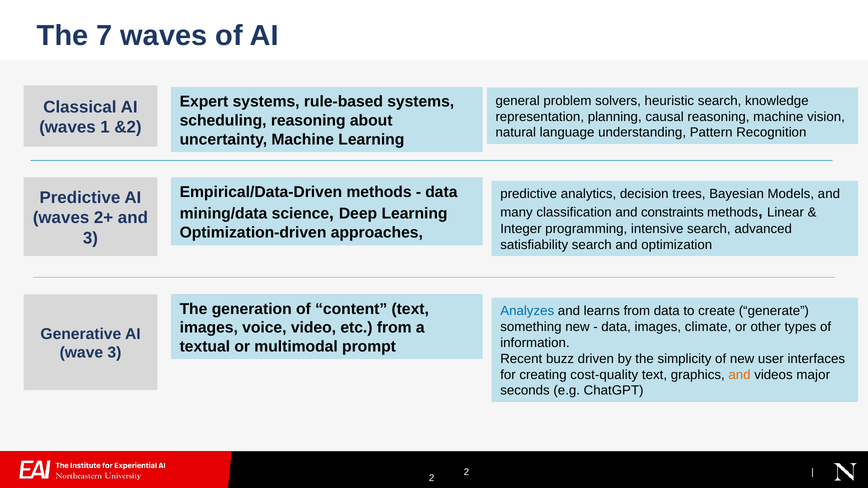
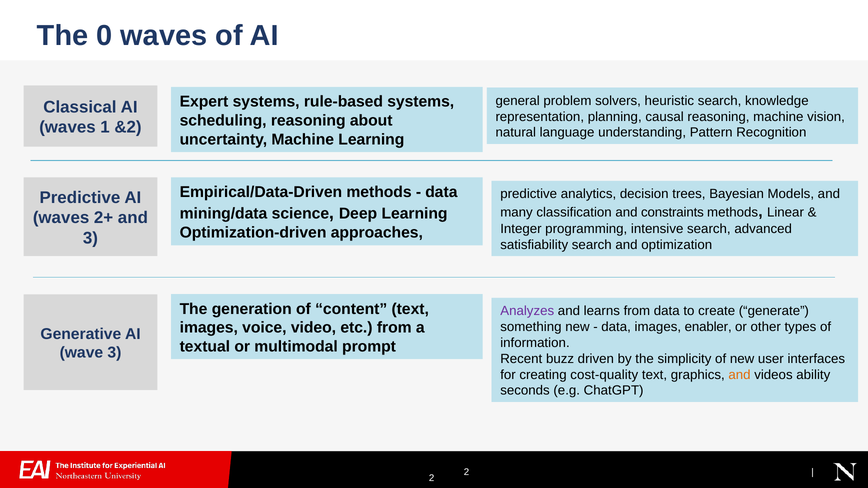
7: 7 -> 0 (104, 36)
Analyzes colour: blue -> purple (527, 311)
climate: climate -> enabler (708, 327)
major: major -> ability (813, 375)
